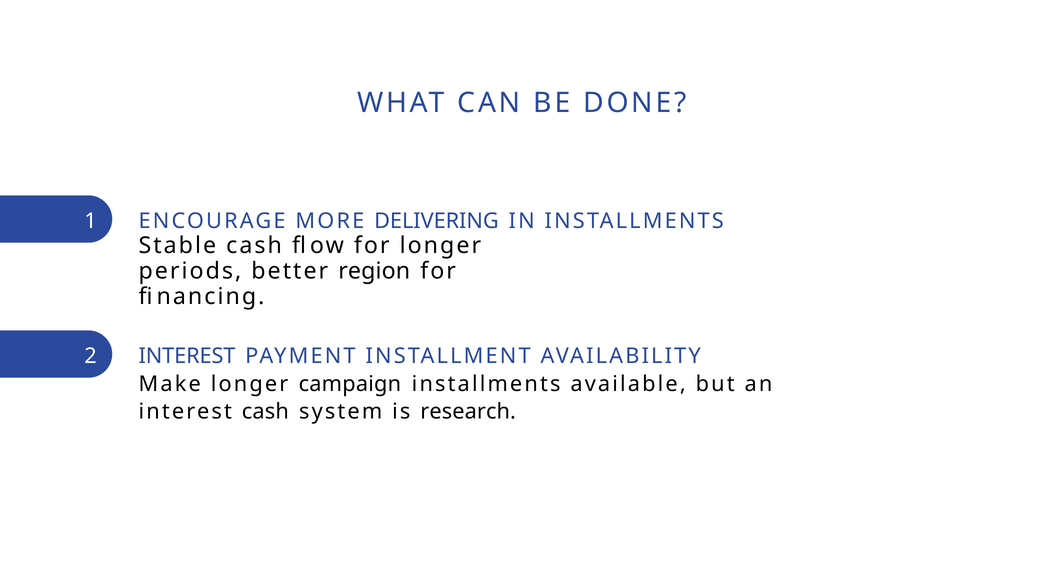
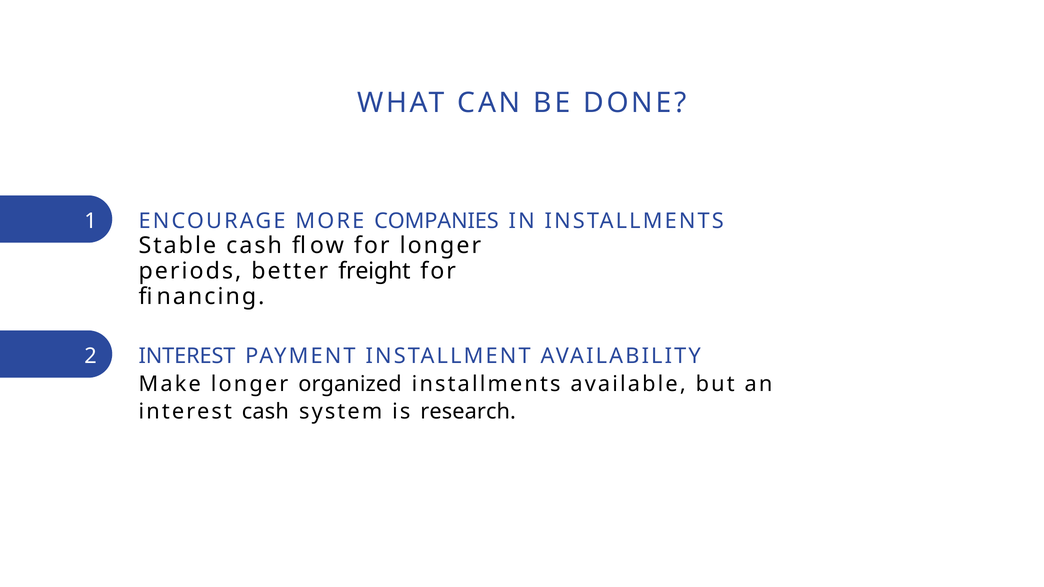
DELIVERING: DELIVERING -> COMPANIES (436, 221)
region: region -> freight (374, 271)
campaign: campaign -> organized (350, 384)
